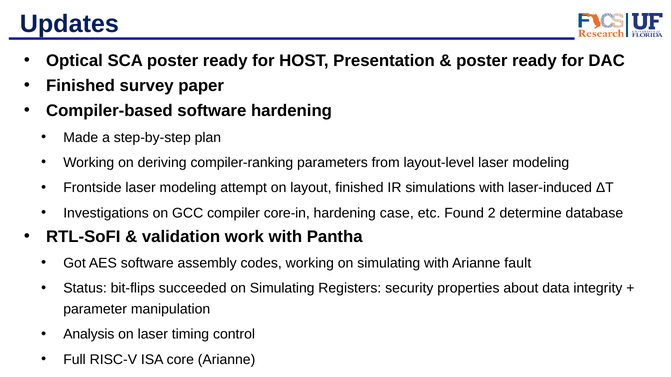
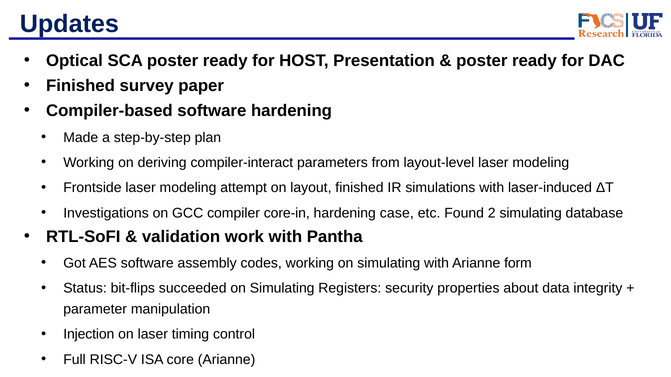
compiler-ranking: compiler-ranking -> compiler-interact (242, 163)
2 determine: determine -> simulating (531, 213)
fault: fault -> form (518, 263)
Analysis: Analysis -> Injection (89, 335)
